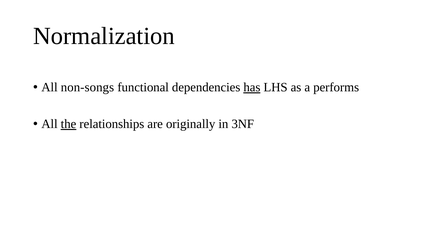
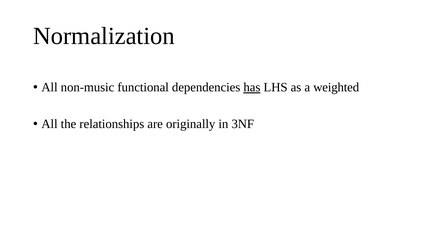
non-songs: non-songs -> non-music (88, 87)
performs: performs -> weighted (336, 87)
the underline: present -> none (69, 124)
